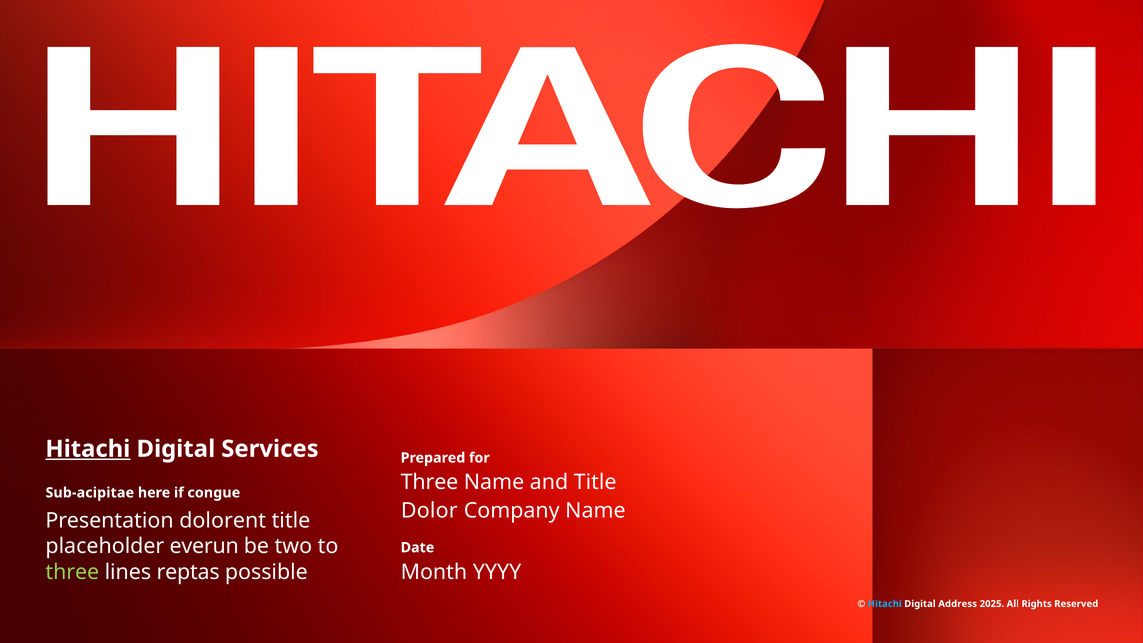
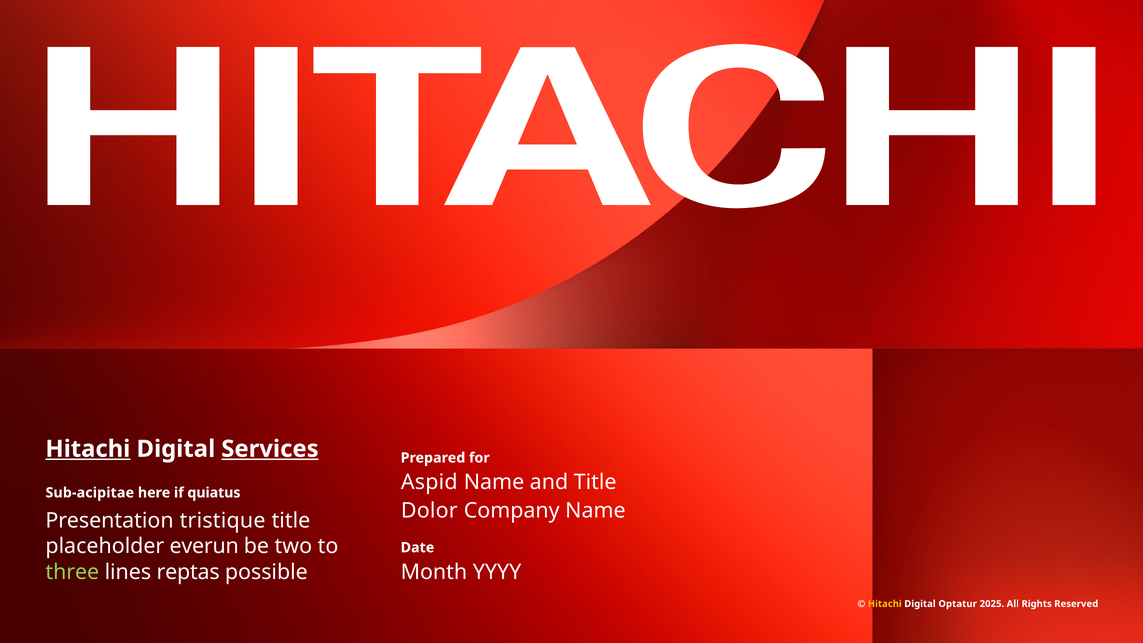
Services underline: none -> present (270, 449)
Three: Three -> Aspid (429, 482)
congue: congue -> quiatus (214, 493)
dolorent: dolorent -> tristique (223, 521)
Hitachi colour: light blue -> yellow (885, 604)
Address: Address -> Optatur (958, 604)
